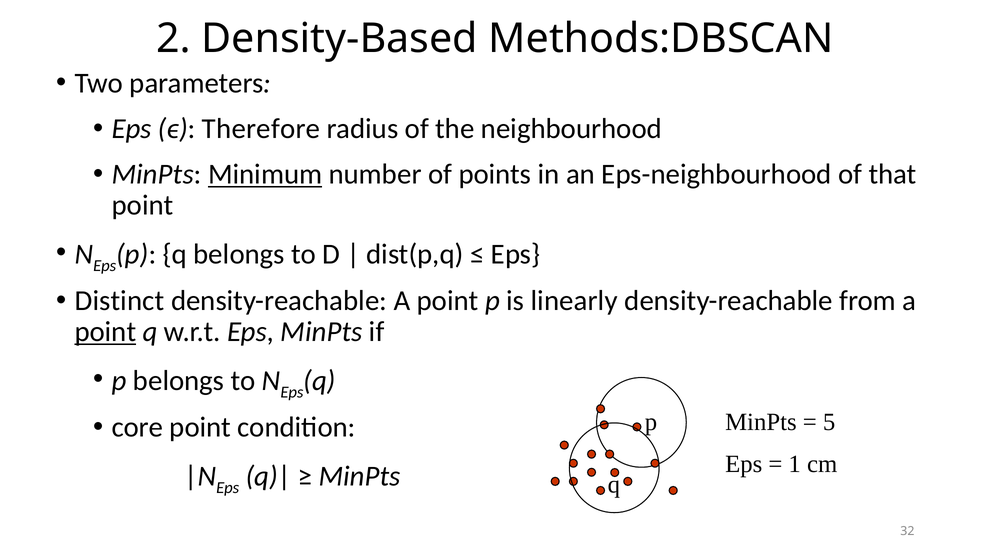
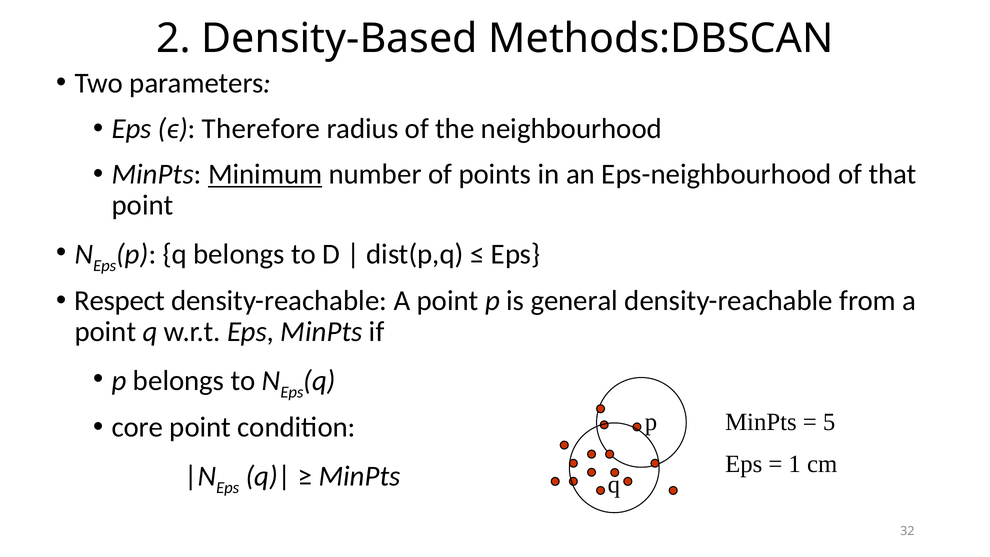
Distinct: Distinct -> Respect (120, 301)
linearly: linearly -> general (574, 301)
point underline: present -> none (105, 332)
